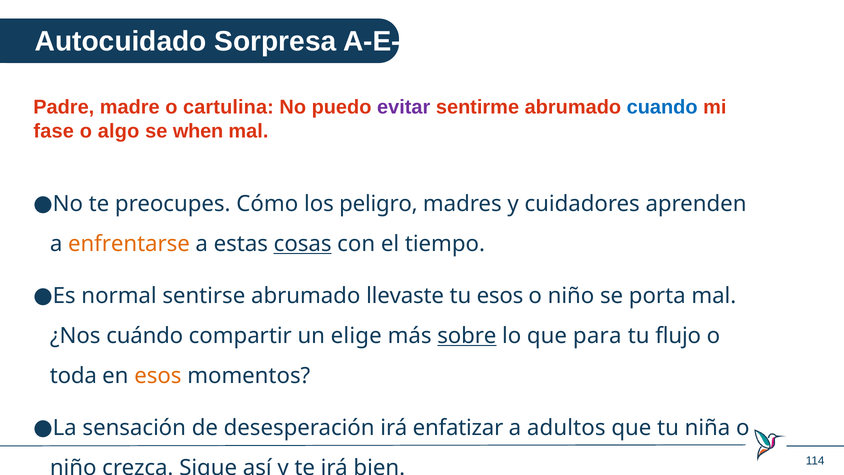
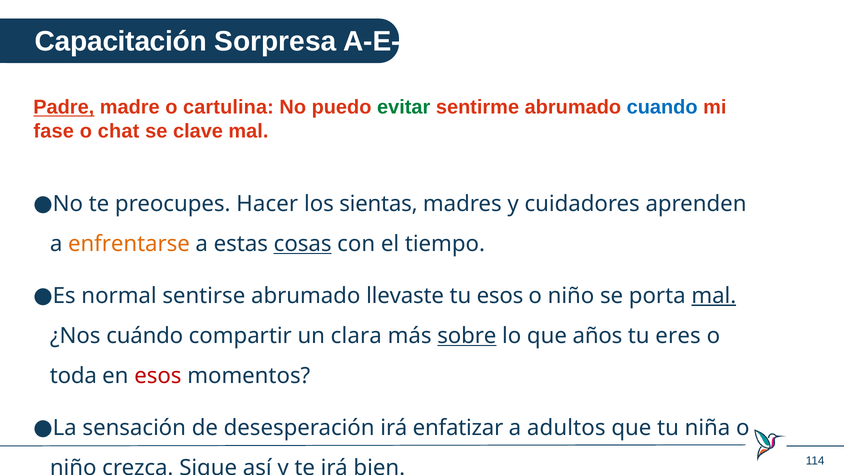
Autocuidado: Autocuidado -> Capacitación (121, 41)
Padre underline: none -> present (64, 107)
evitar colour: purple -> green (404, 107)
algo: algo -> chat (119, 131)
when: when -> clave (198, 131)
Cómo: Cómo -> Hacer (267, 204)
peligro: peligro -> sientas (378, 204)
mal underline: none -> present (714, 296)
elige: elige -> clara (356, 336)
para: para -> años (597, 336)
flujo: flujo -> eres (678, 336)
esos colour: orange -> red (158, 376)
